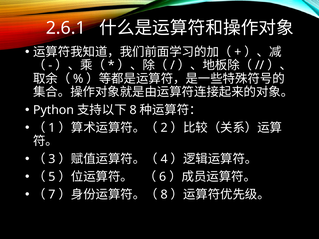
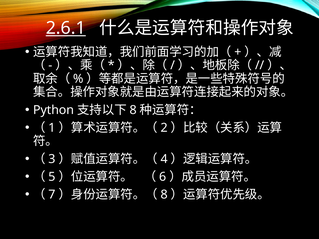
2.6.1 underline: none -> present (66, 28)
